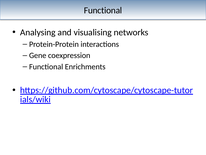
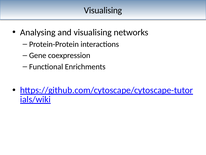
Functional: Functional -> Visualising (103, 10)
